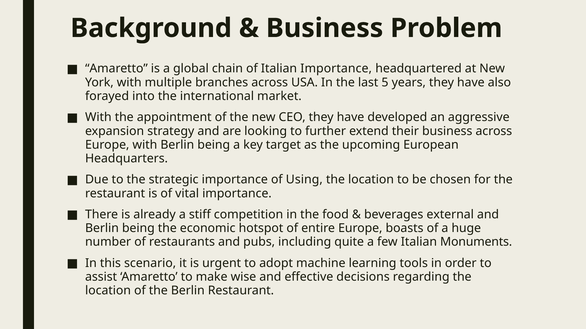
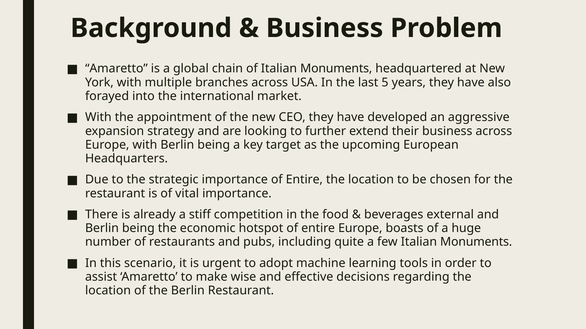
of Italian Importance: Importance -> Monuments (336, 69)
importance of Using: Using -> Entire (304, 180)
